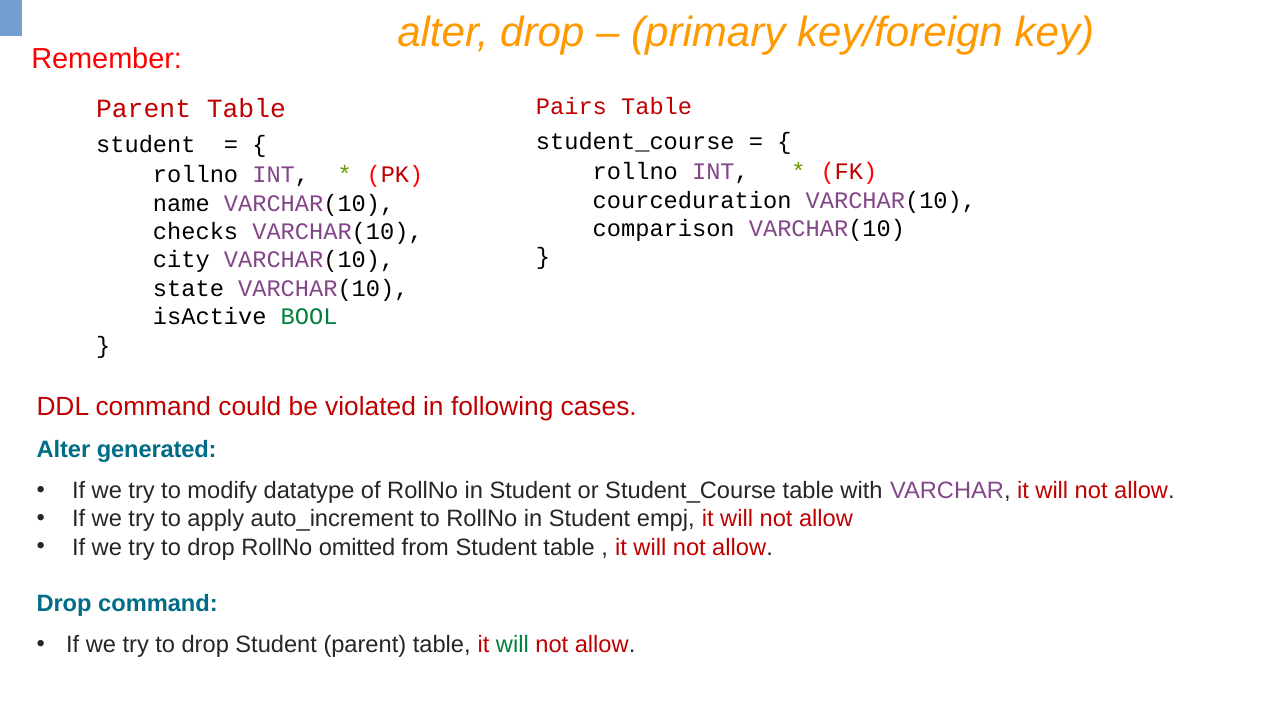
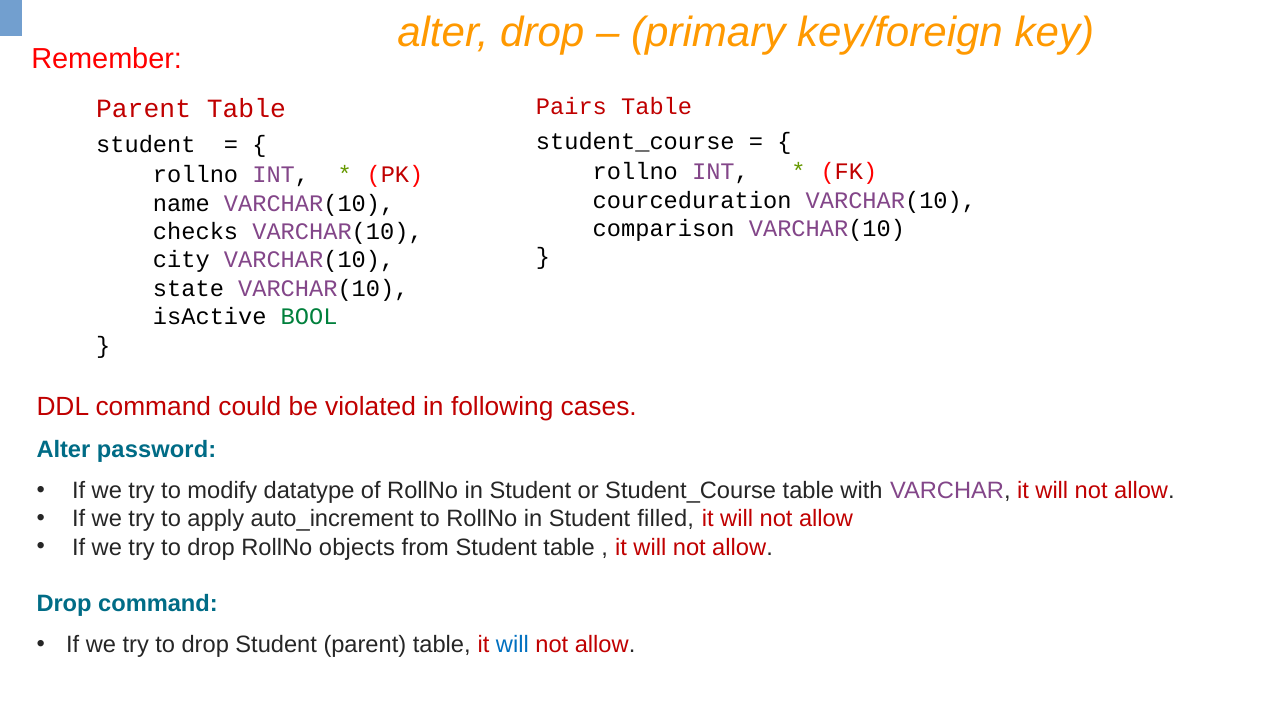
generated: generated -> password (157, 449)
empj: empj -> filled (666, 519)
omitted: omitted -> objects (357, 547)
will colour: green -> blue (512, 645)
